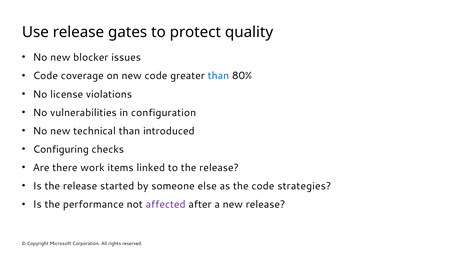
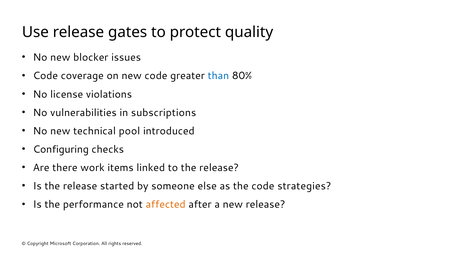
configuration: configuration -> subscriptions (164, 113)
technical than: than -> pool (129, 131)
affected colour: purple -> orange (166, 204)
